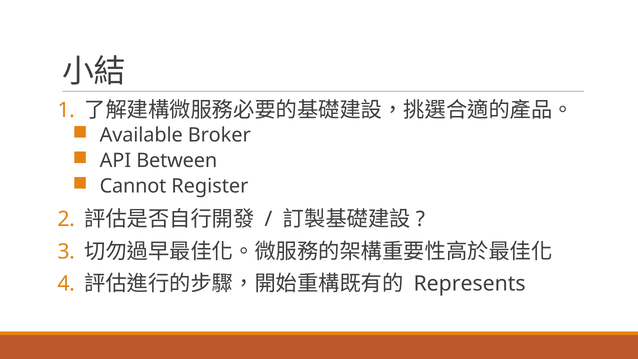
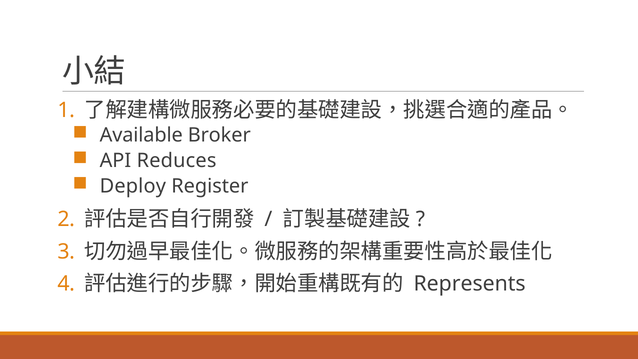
Between: Between -> Reduces (177, 161)
Cannot: Cannot -> Deploy (133, 186)
